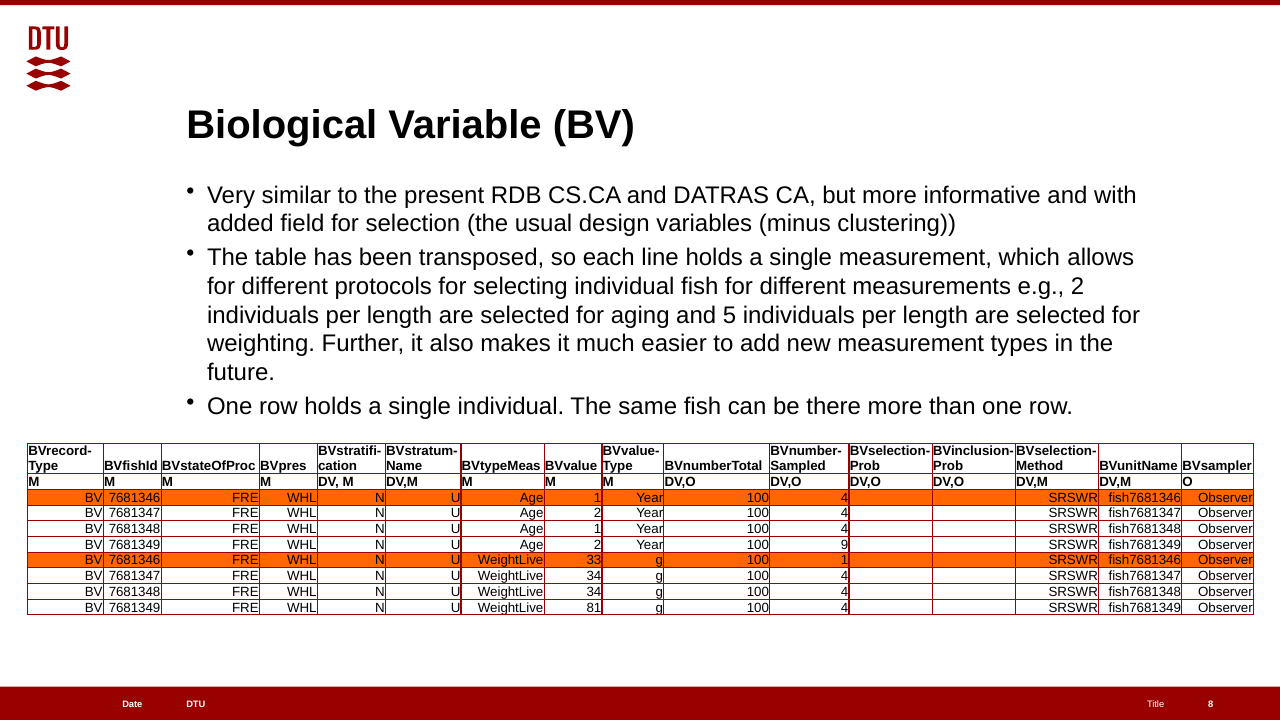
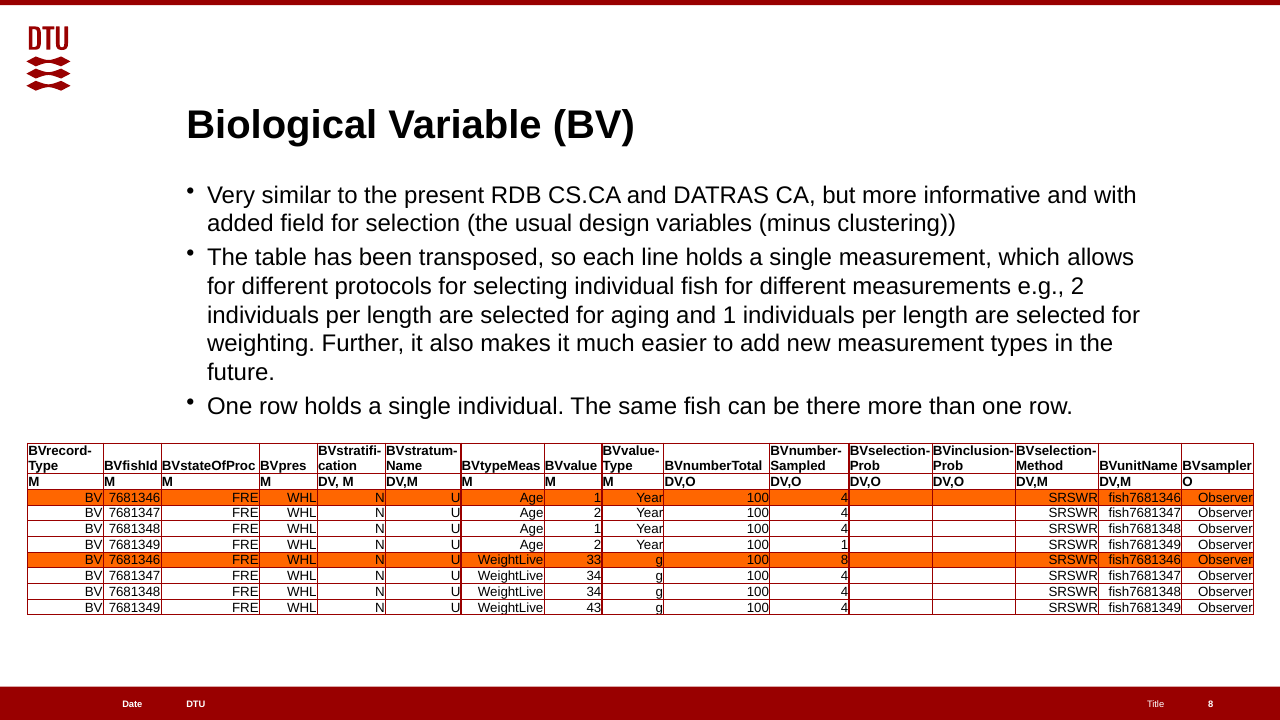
and 5: 5 -> 1 (730, 315)
100 9: 9 -> 1 (845, 545)
100 1: 1 -> 8 (845, 561)
81: 81 -> 43 (594, 608)
